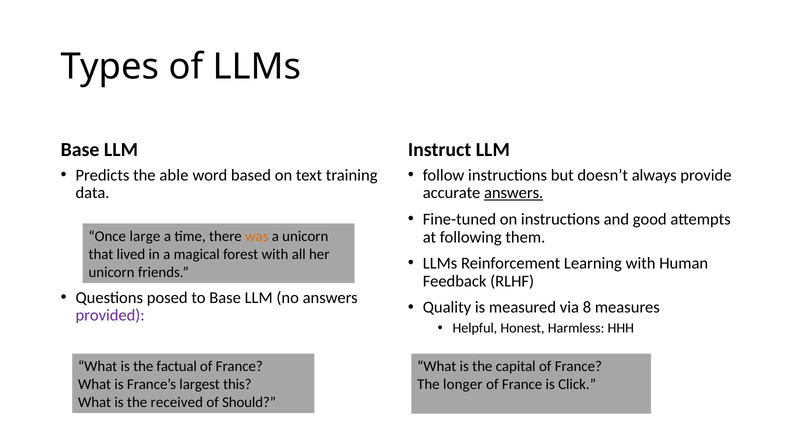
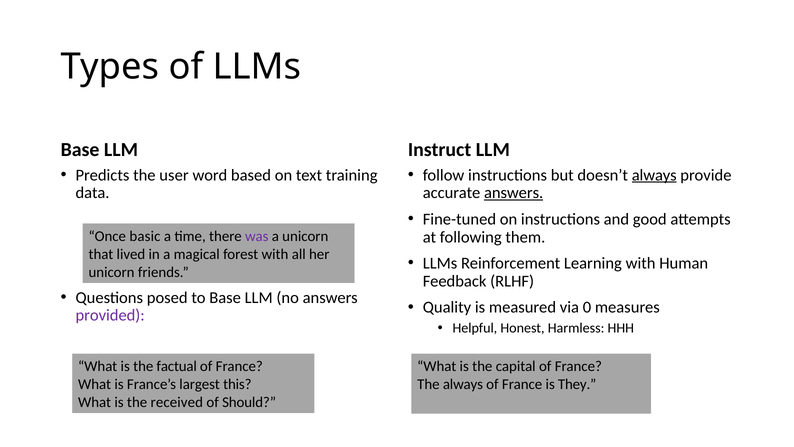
able: able -> user (174, 175)
always underline: none -> present (654, 175)
large: large -> basic (145, 236)
was colour: orange -> purple (257, 236)
8: 8 -> 0 (587, 307)
The longer: longer -> always (463, 384)
Click: Click -> They (577, 384)
